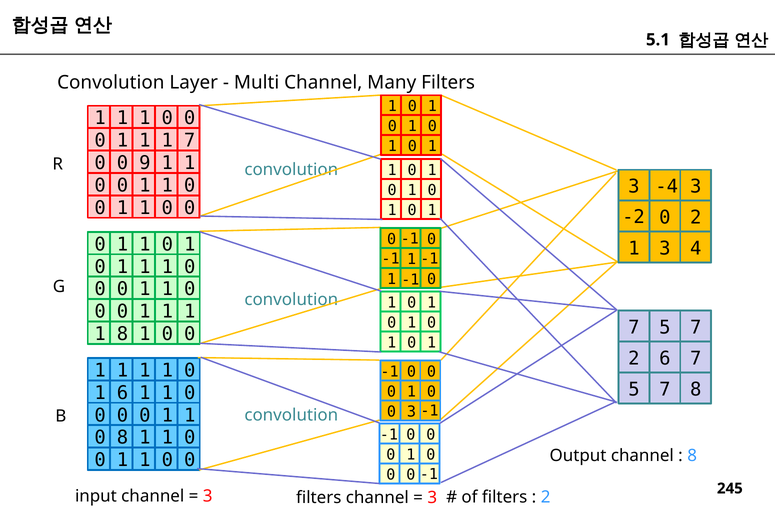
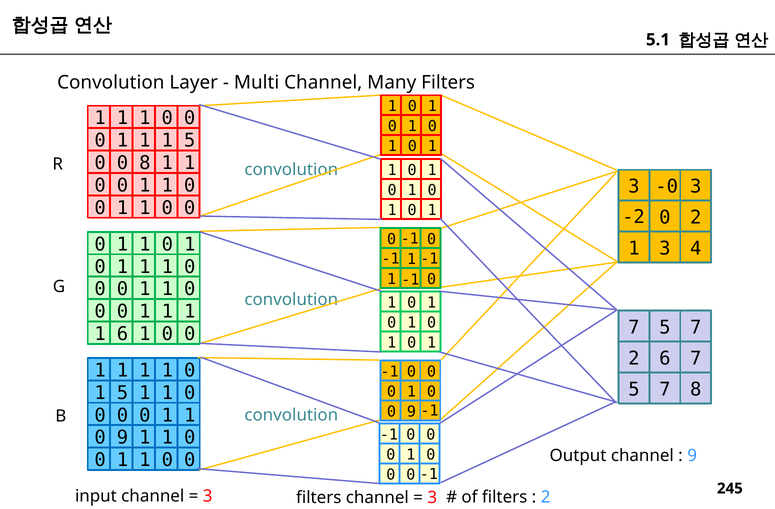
1 1 7: 7 -> 5 (190, 141)
0 9: 9 -> 8 (145, 163)
-4: -4 -> -0 (667, 187)
1 8: 8 -> 6 (123, 334)
6: 6 -> 5 (123, 393)
3: 3 -> 9 (412, 412)
8: 8 -> 9 (123, 438)
8: 8 -> 9 (692, 456)
